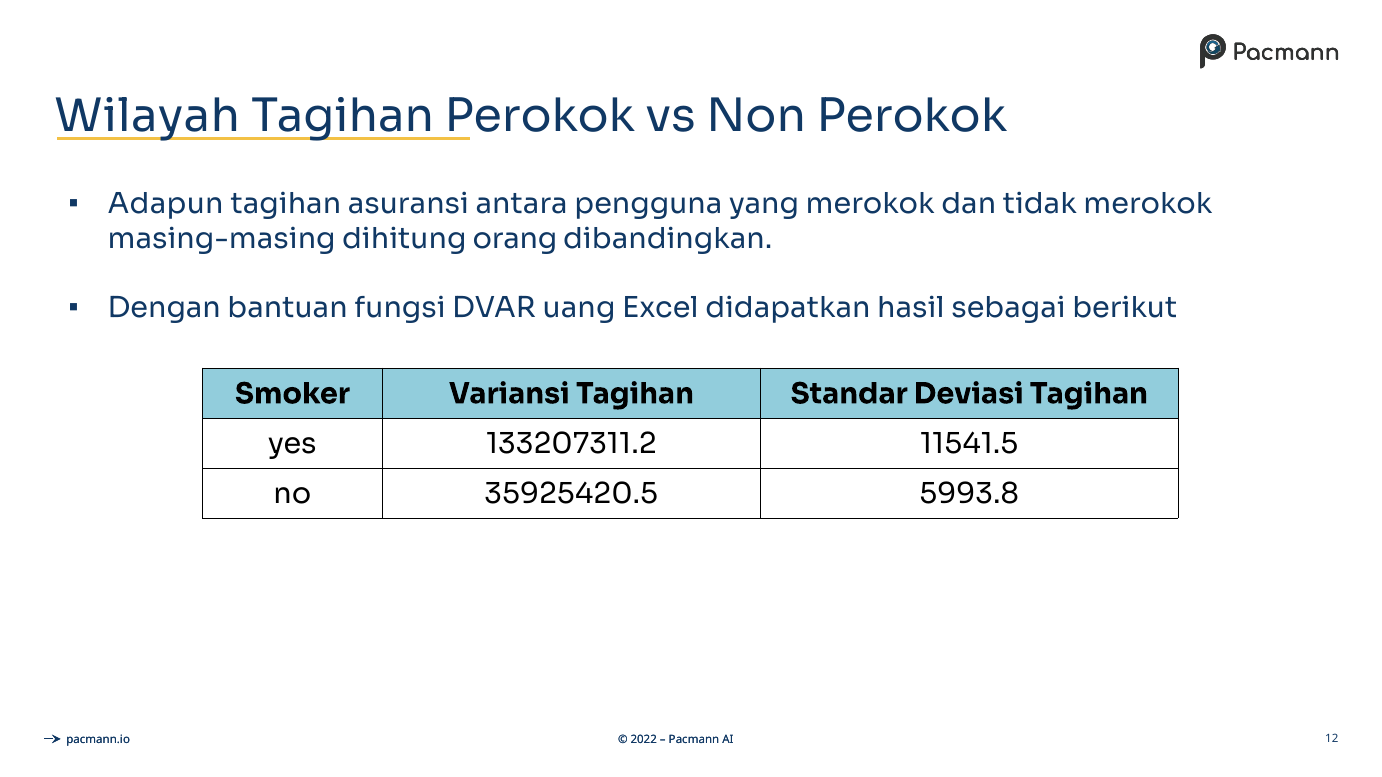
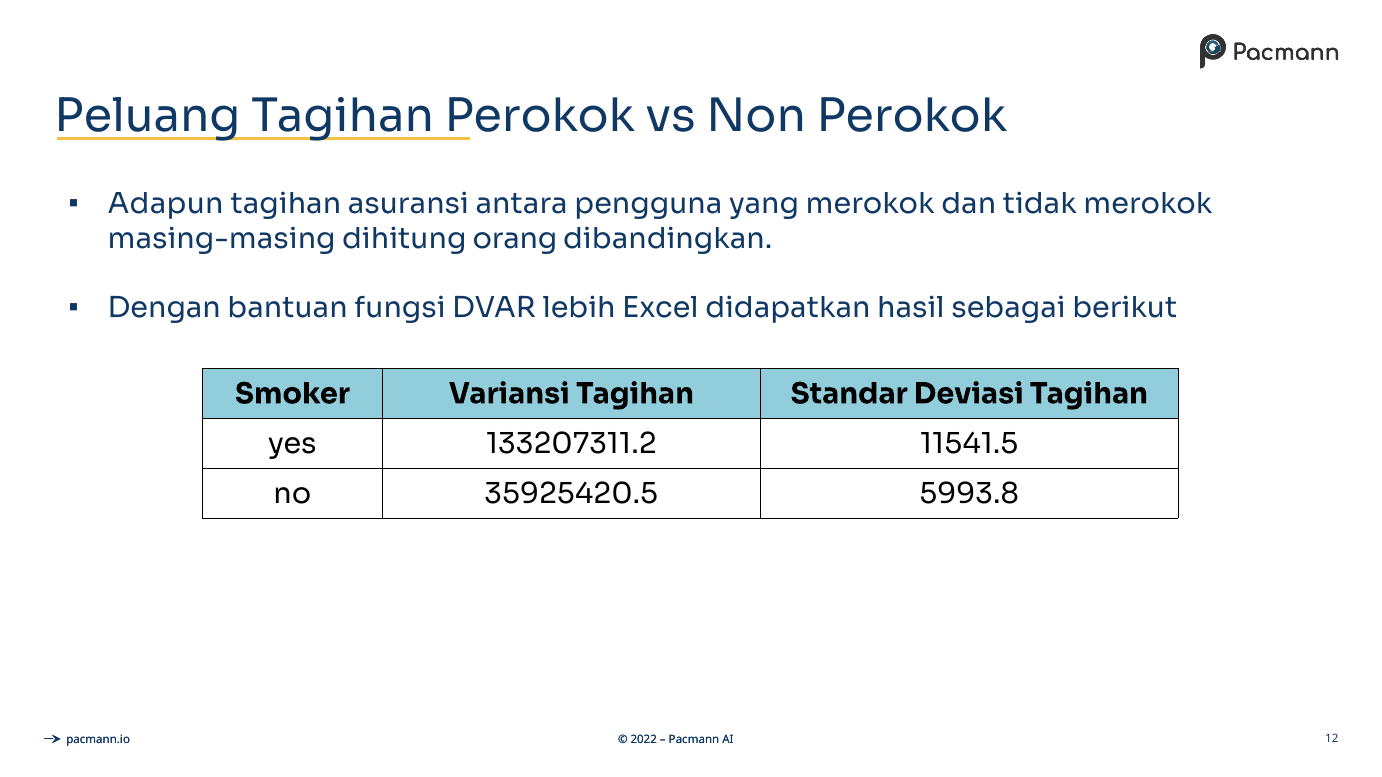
Wilayah: Wilayah -> Peluang (147, 116)
uang: uang -> lebih (579, 308)
